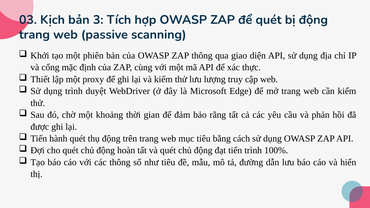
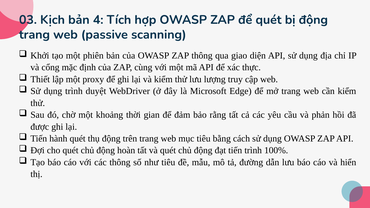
3: 3 -> 4 (98, 20)
